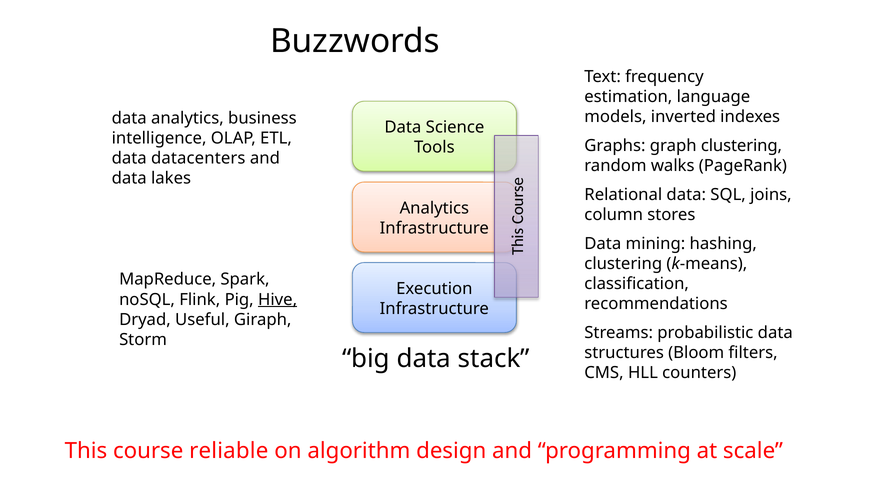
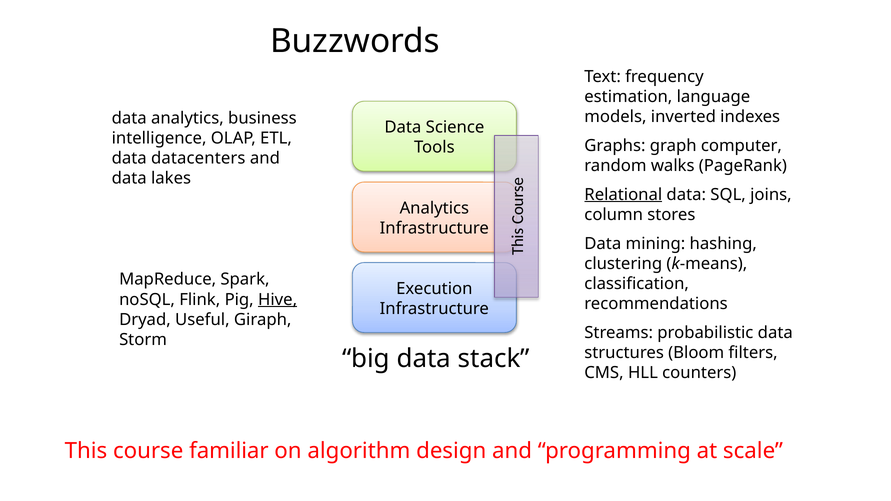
graph clustering: clustering -> computer (741, 146)
Relational underline: none -> present (623, 195)
reliable: reliable -> familiar (229, 451)
